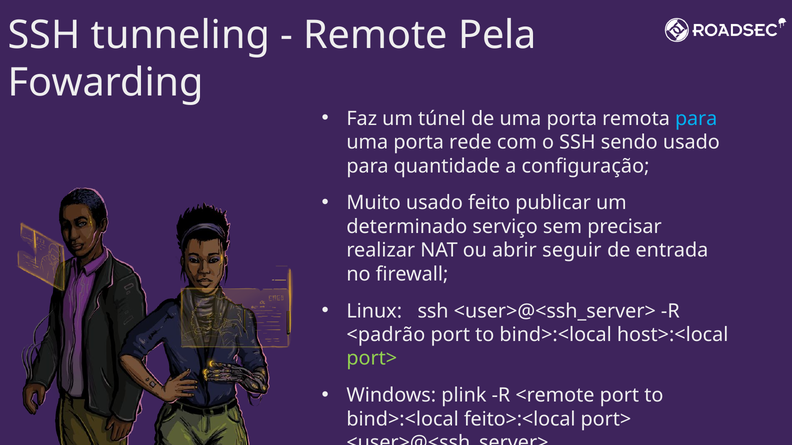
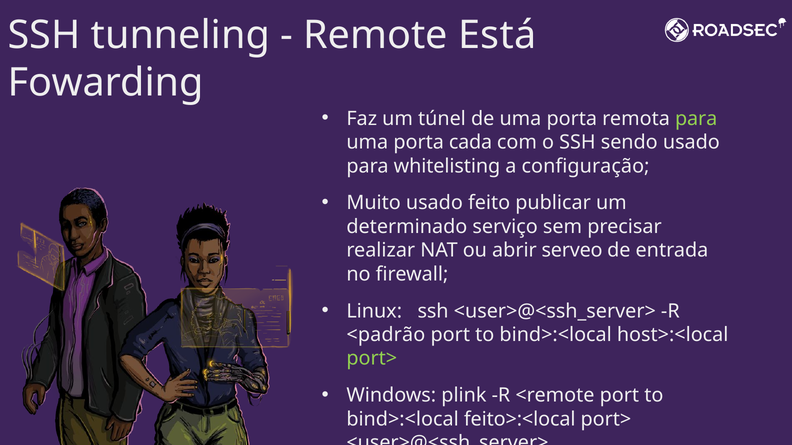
Pela: Pela -> Está (497, 35)
para colour: light blue -> light green (696, 119)
rede: rede -> cada (471, 142)
quantidade: quantidade -> whitelisting (447, 166)
seguir: seguir -> serveo (572, 251)
